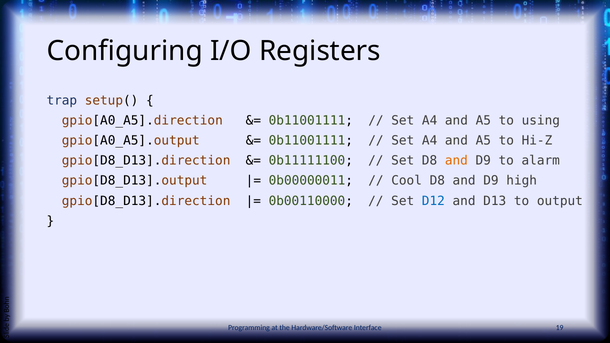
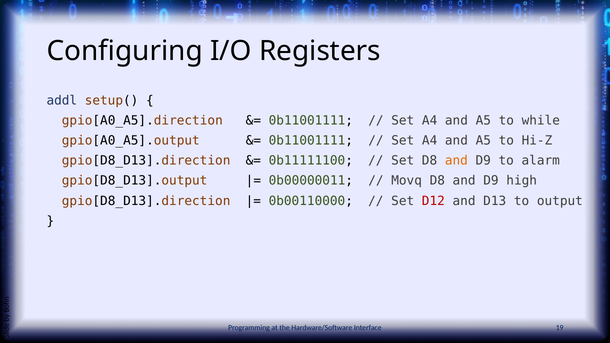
trap: trap -> addl (62, 100)
using: using -> while (541, 121)
Cool: Cool -> Movq (407, 181)
D12 colour: blue -> red (433, 201)
